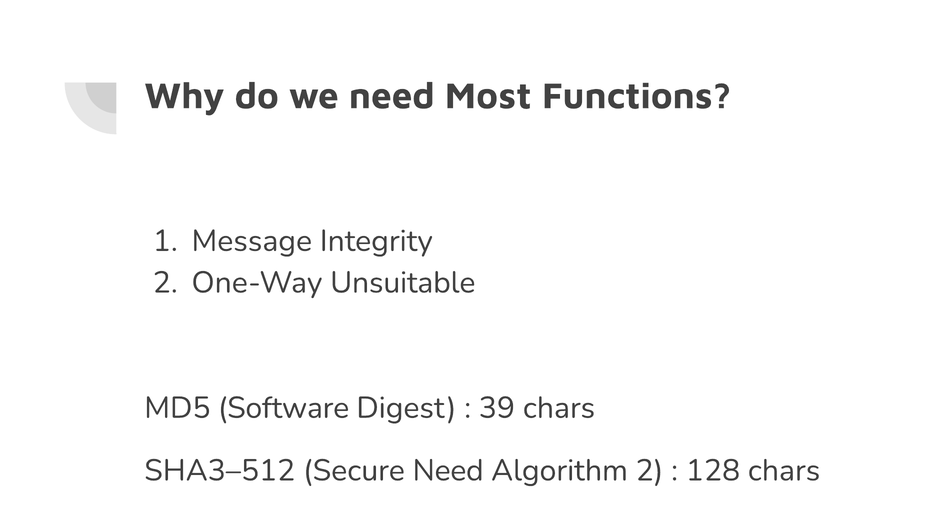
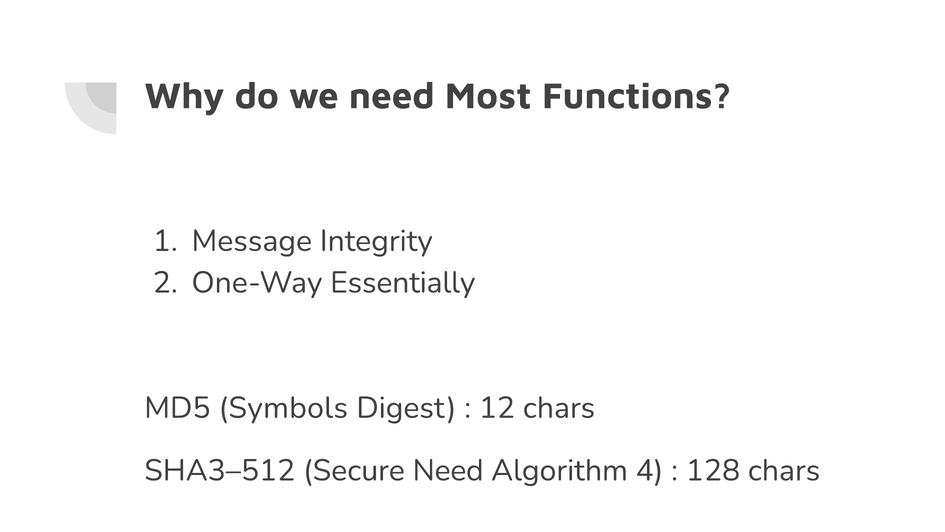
Unsuitable: Unsuitable -> Essentially (403, 282)
Software: Software -> Symbols (283, 407)
39: 39 -> 12 (497, 407)
Algorithm 2: 2 -> 4 (649, 470)
